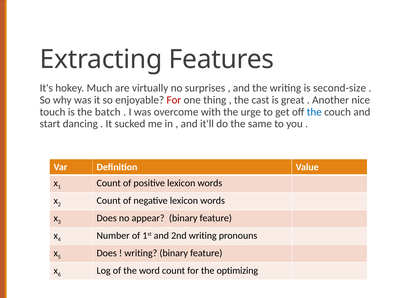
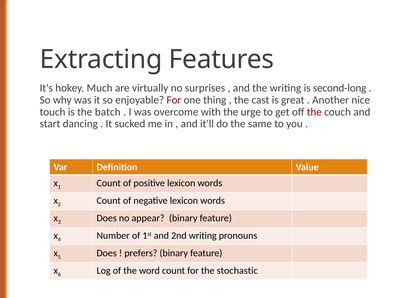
second-size: second-size -> second-long (340, 88)
the colour: blue -> red (314, 112)
writing: writing -> prefers (141, 253)
optimizing: optimizing -> stochastic (237, 270)
